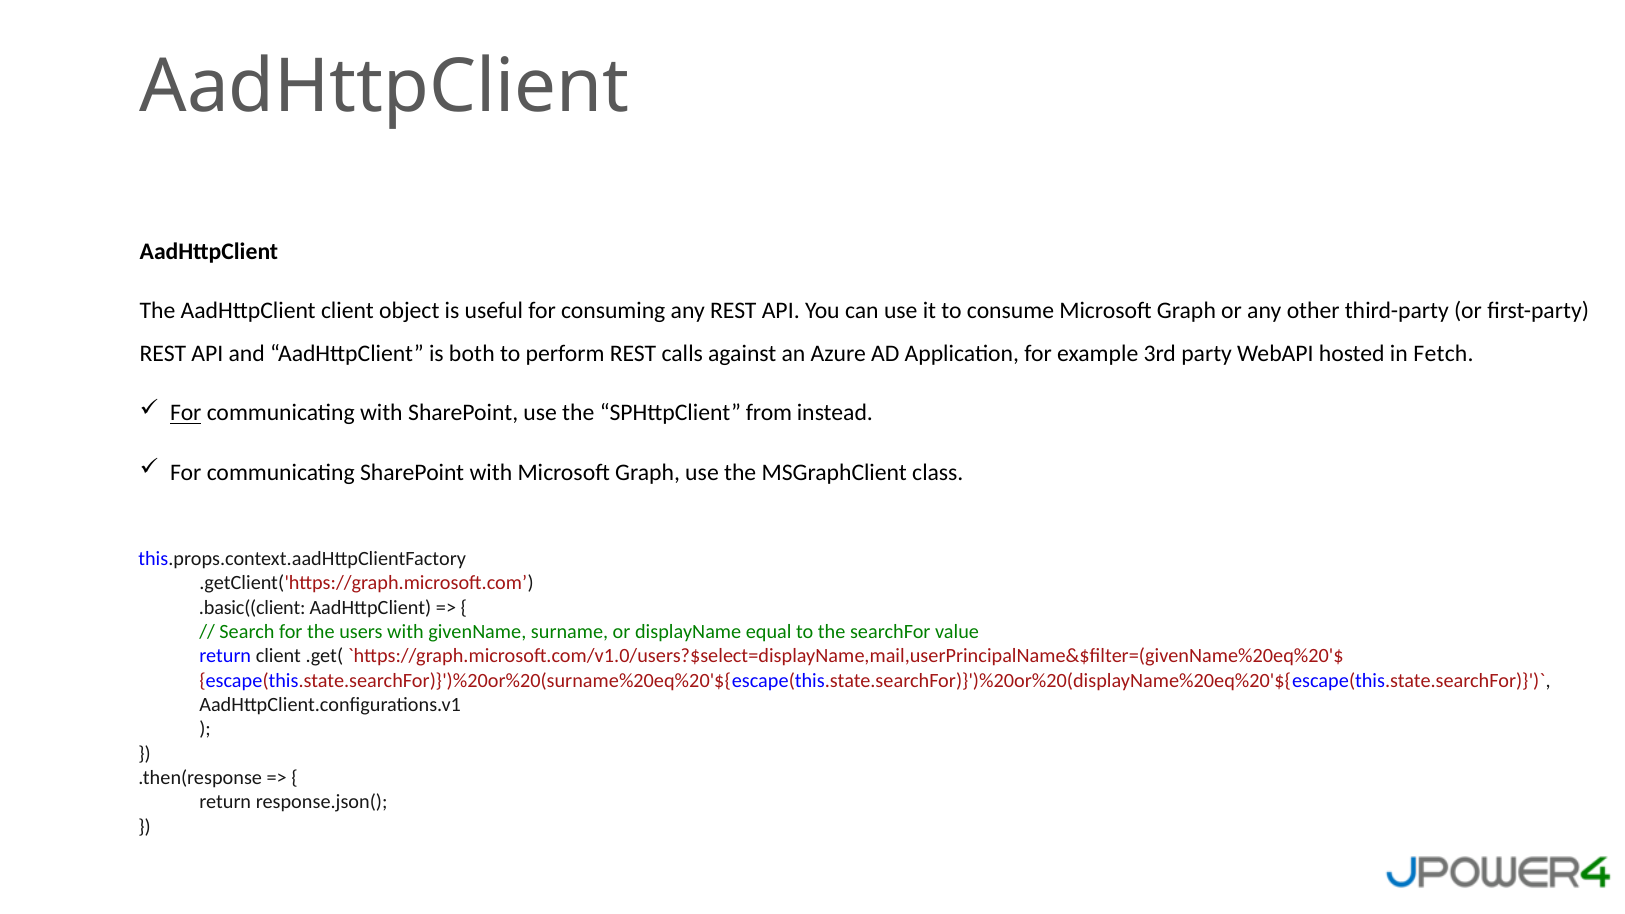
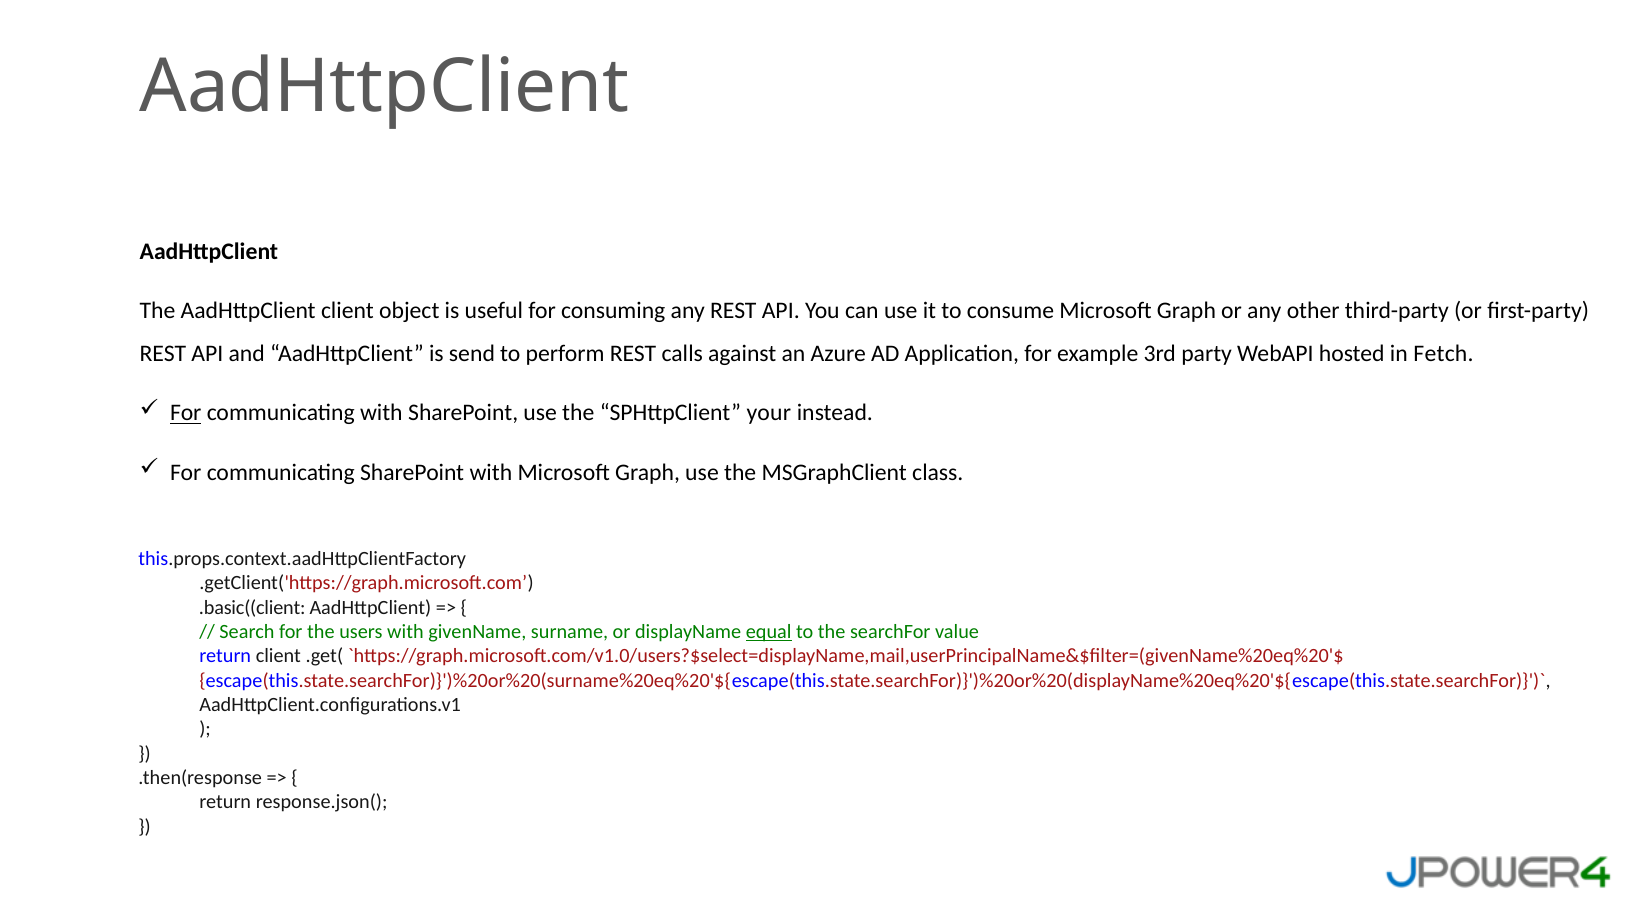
both: both -> send (472, 353)
from: from -> your (769, 413)
equal underline: none -> present (769, 632)
